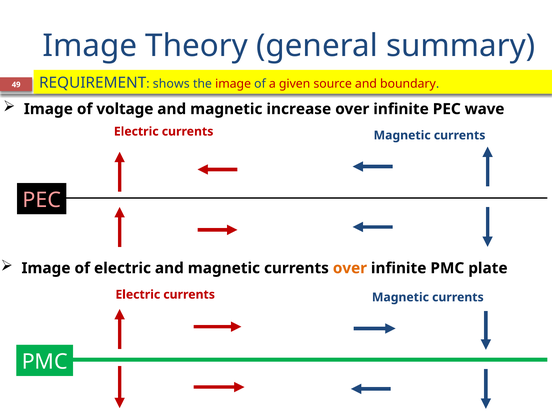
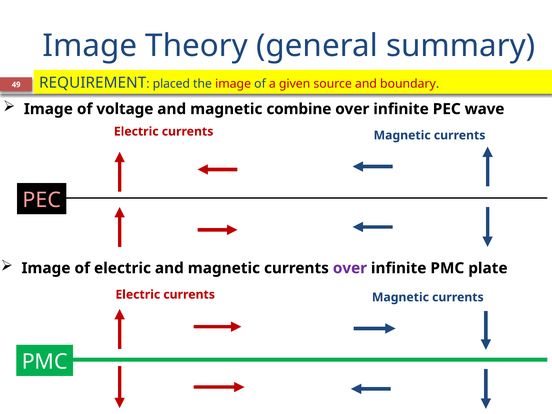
shows: shows -> placed (171, 84)
increase: increase -> combine (299, 109)
over colour: orange -> purple (350, 268)
